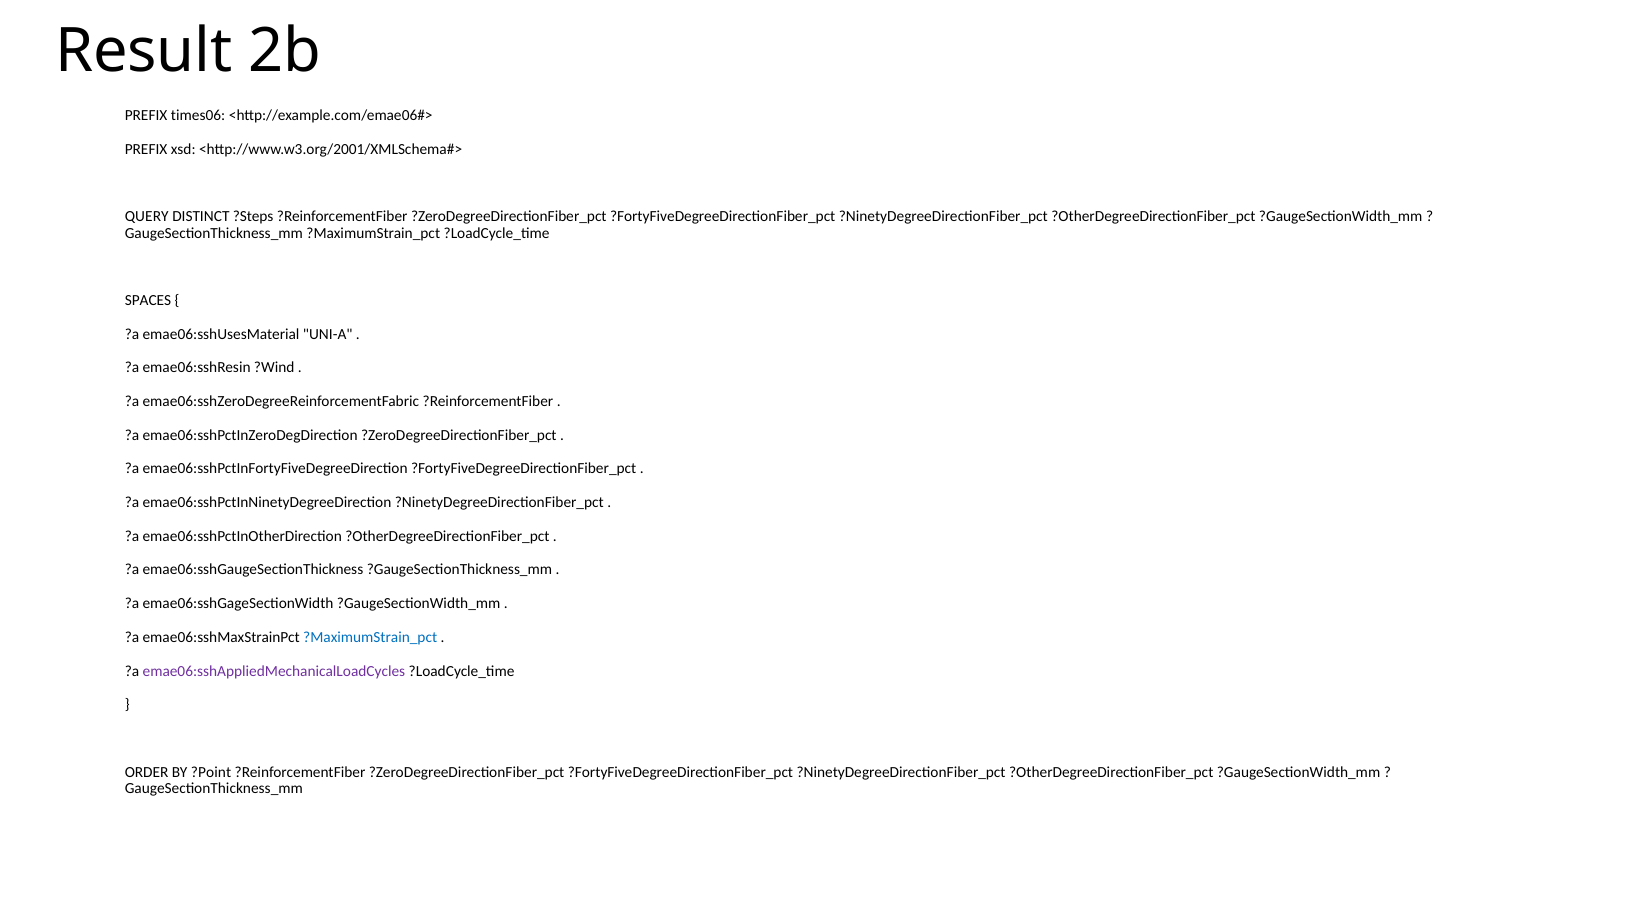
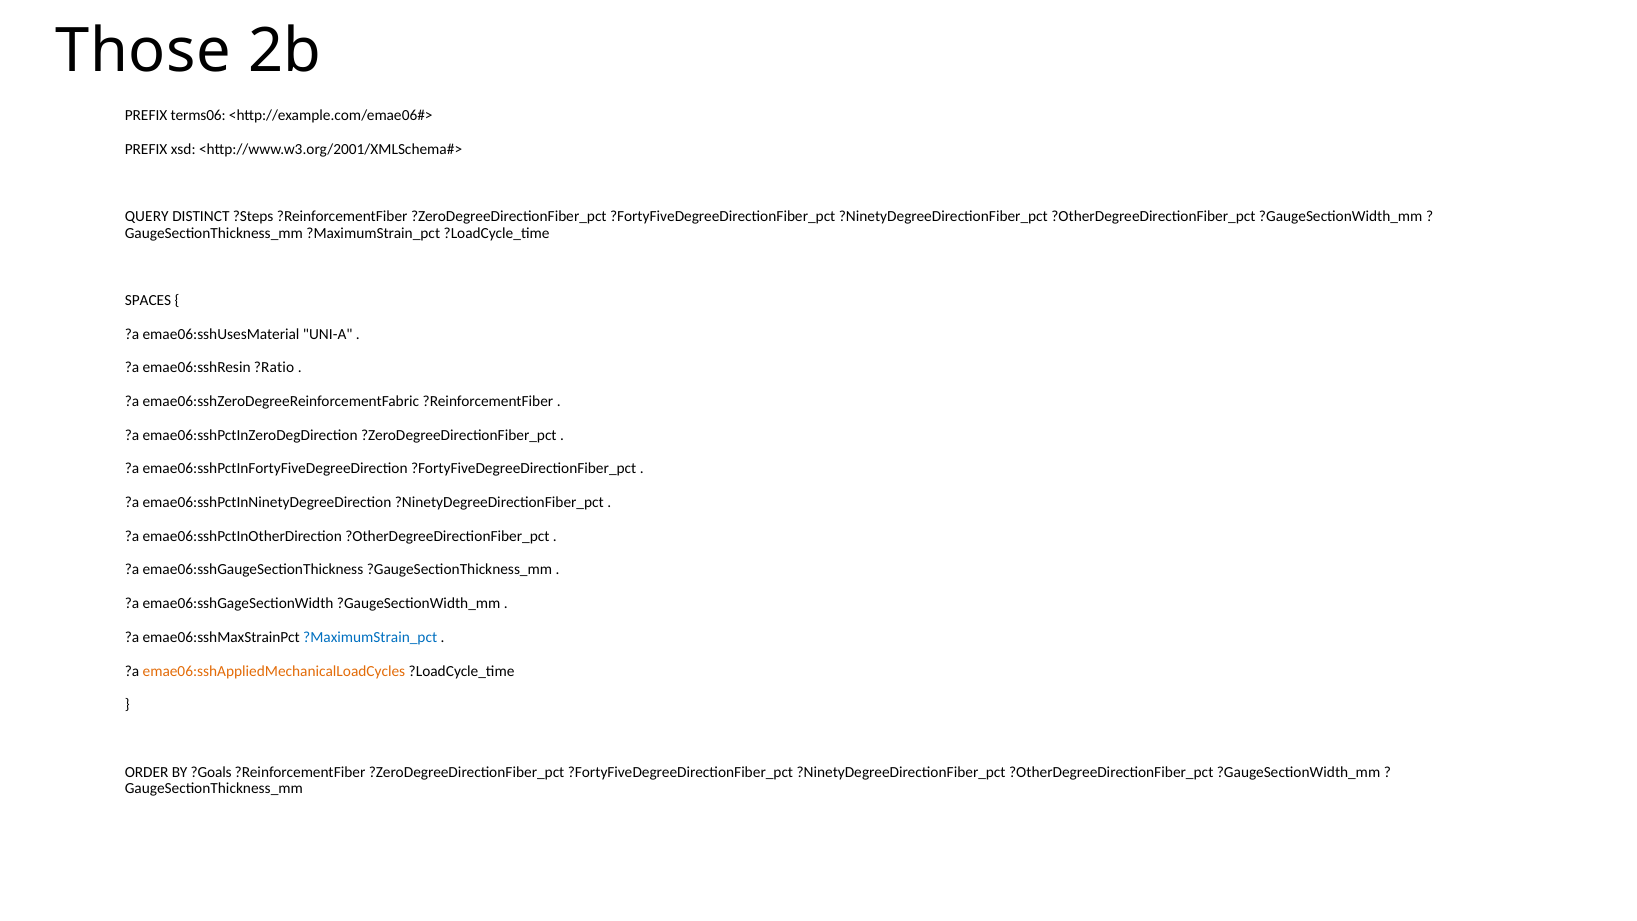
Result: Result -> Those (143, 51)
times06: times06 -> terms06 (198, 115)
?Wind: ?Wind -> ?Ratio (274, 368)
emae06:sshAppliedMechanicalLoadCycles colour: purple -> orange (274, 671)
?Point: ?Point -> ?Goals (211, 772)
